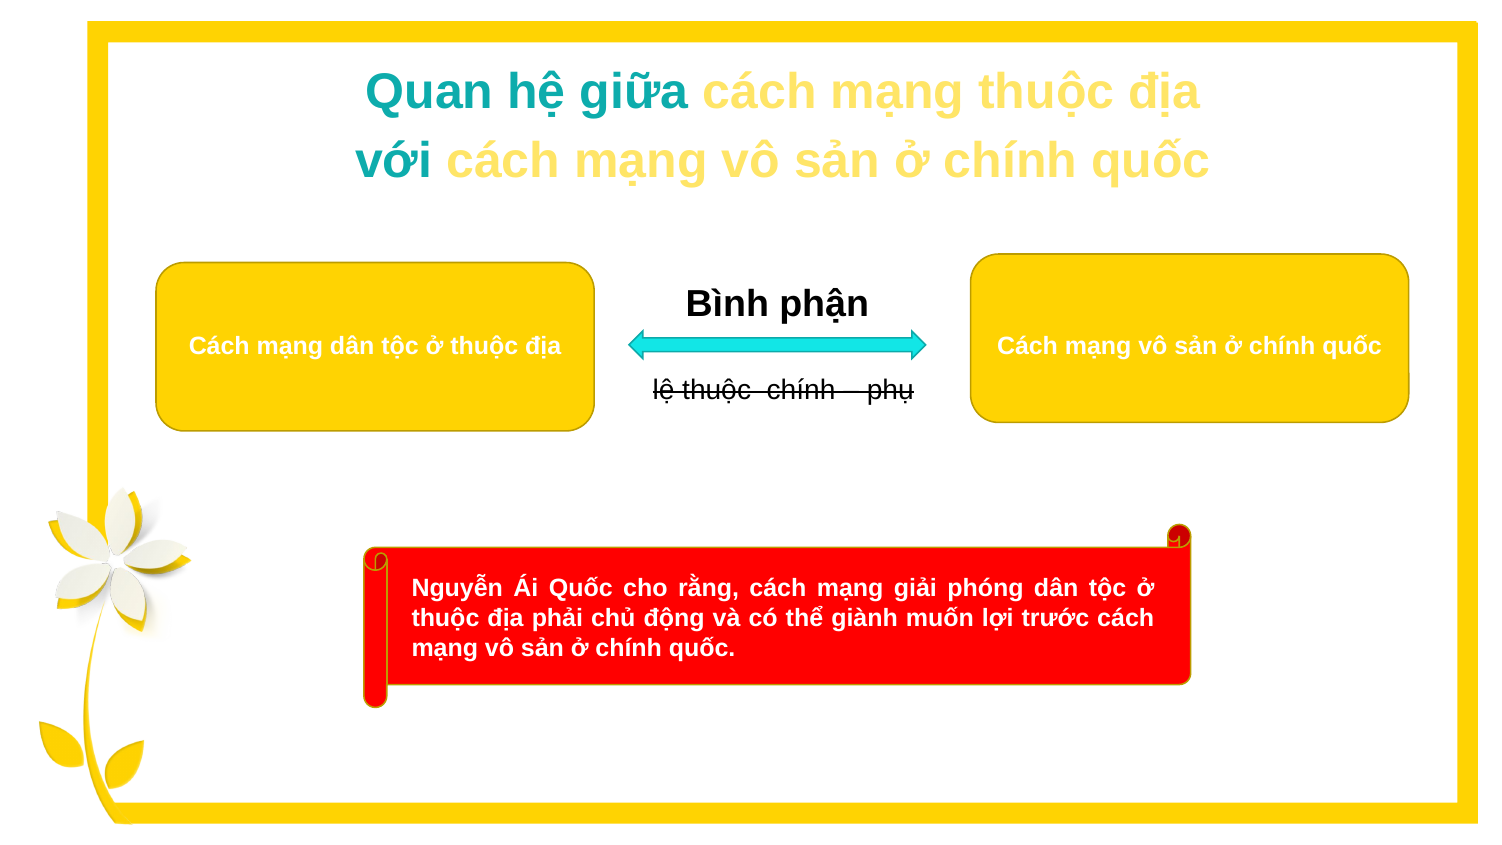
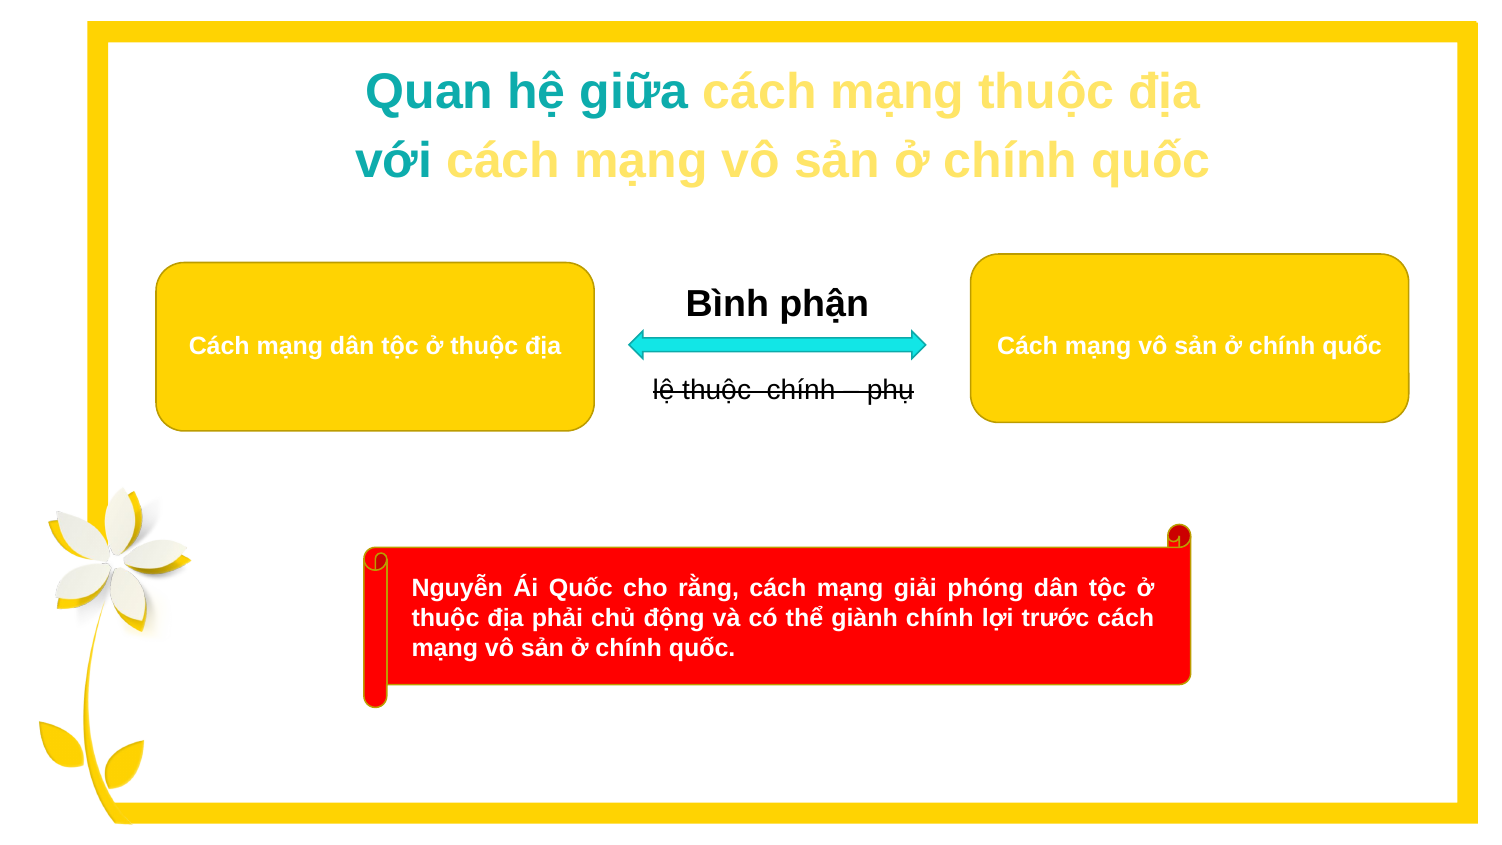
giành muốn: muốn -> chính (940, 618)
